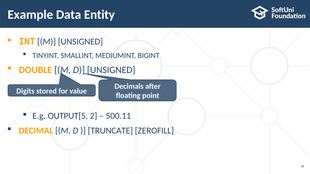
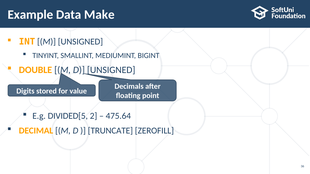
Entity: Entity -> Make (99, 15)
OUTPUT[5: OUTPUT[5 -> DIVIDED[5 (68, 116)
500.11: 500.11 -> 475.64 (118, 116)
